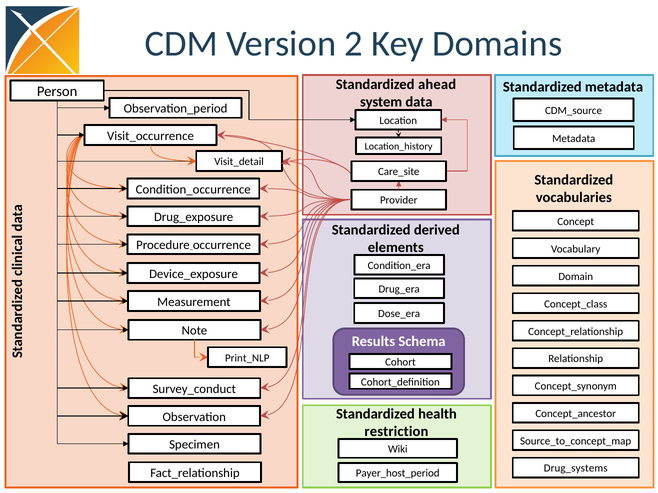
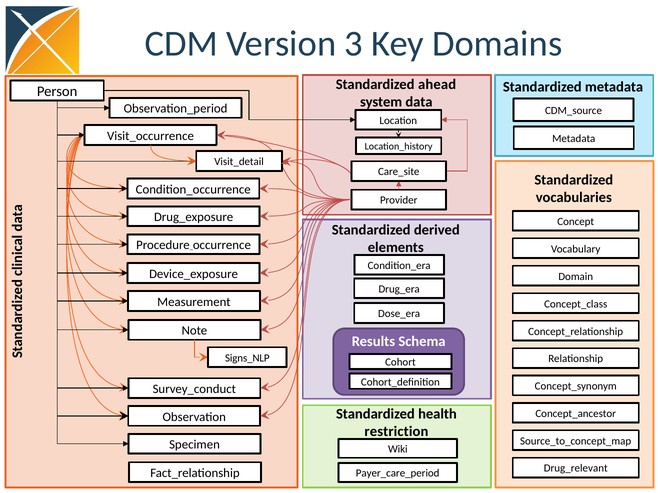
2: 2 -> 3 (354, 44)
Print_NLP: Print_NLP -> Signs_NLP (247, 358)
Drug_systems: Drug_systems -> Drug_relevant (576, 469)
Payer_host_period: Payer_host_period -> Payer_care_period (398, 474)
